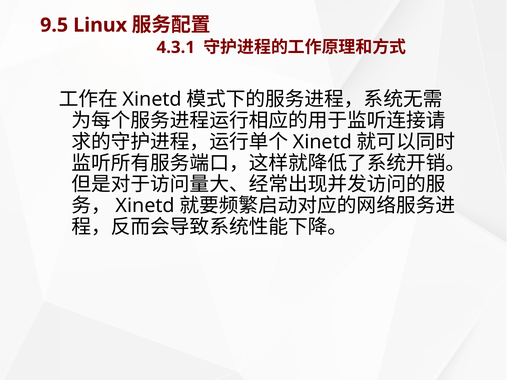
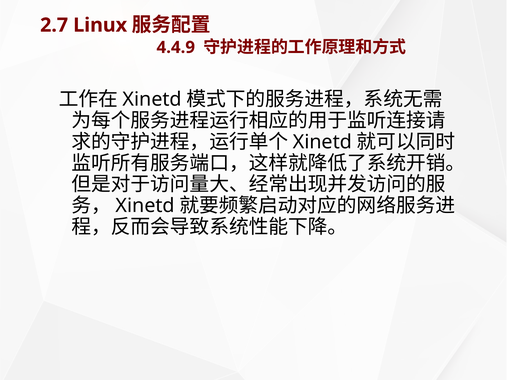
9.5: 9.5 -> 2.7 (54, 25)
4.3.1: 4.3.1 -> 4.4.9 (176, 47)
